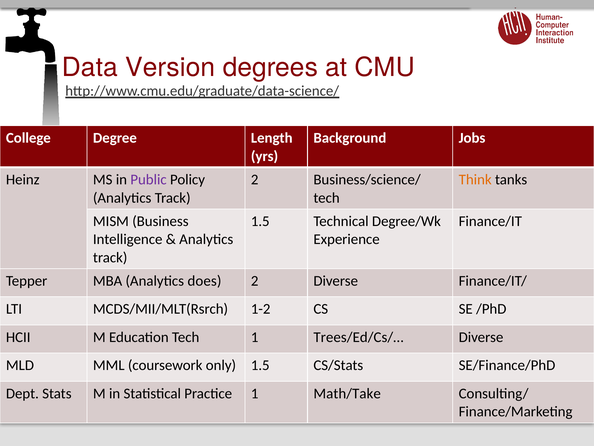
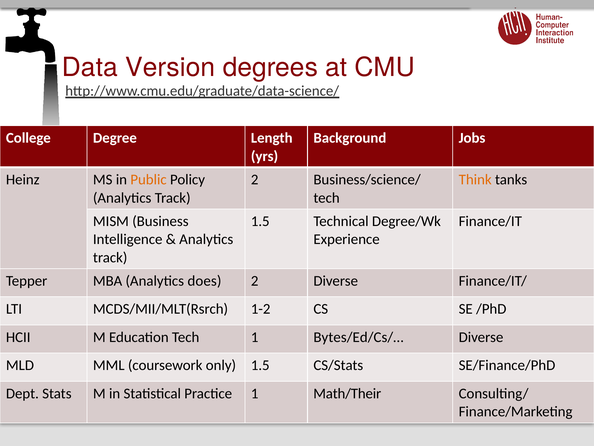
Public colour: purple -> orange (149, 179)
Trees/Ed/Cs/…: Trees/Ed/Cs/… -> Bytes/Ed/Cs/… (358, 337)
Math/Take: Math/Take -> Math/Their (347, 393)
